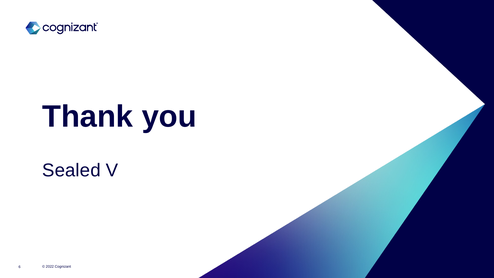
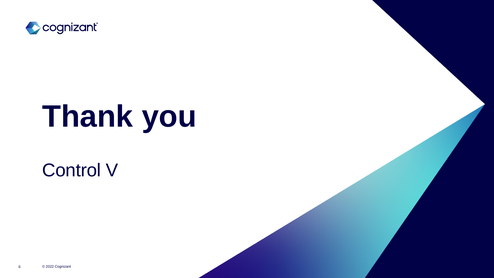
Sealed: Sealed -> Control (72, 170)
